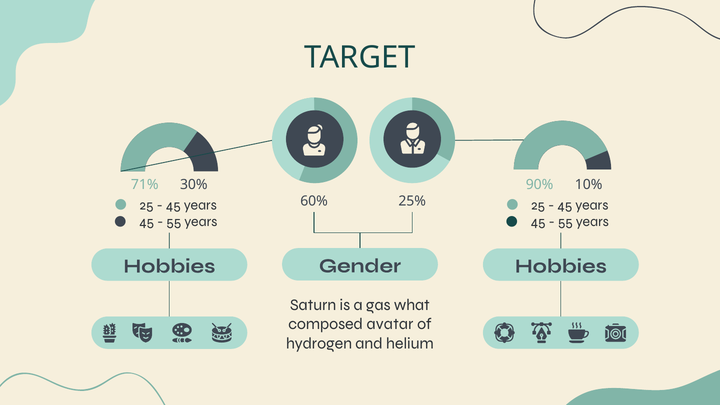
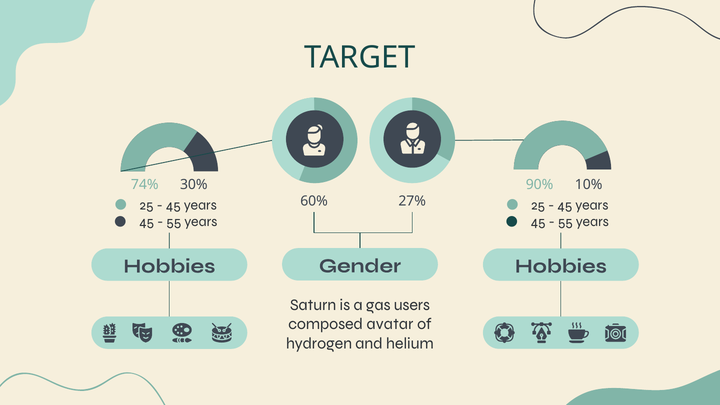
71%: 71% -> 74% (145, 184)
25%: 25% -> 27% (412, 201)
what: what -> users (412, 305)
